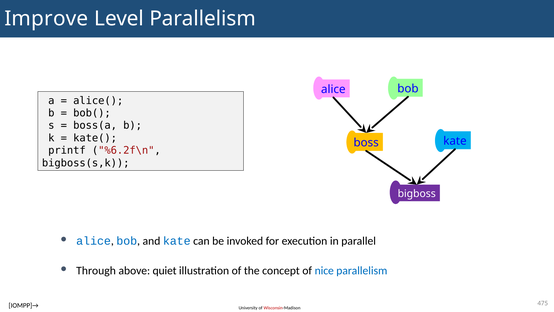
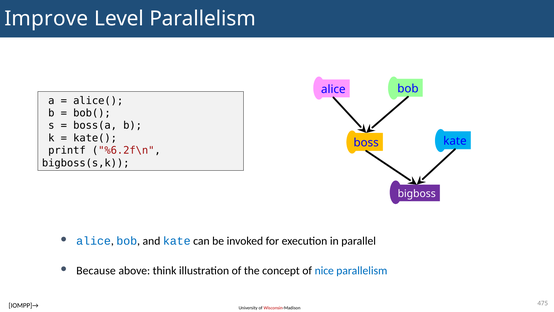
Through: Through -> Because (96, 270)
quiet: quiet -> think (165, 270)
